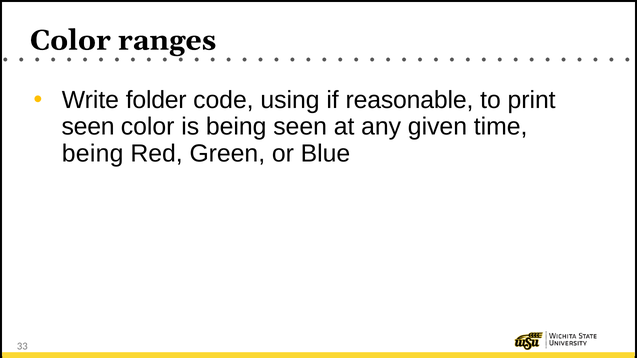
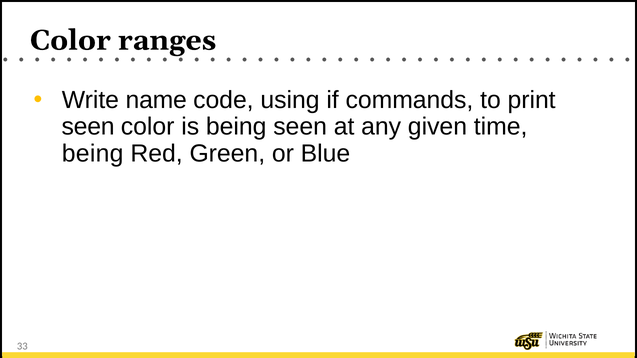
folder: folder -> name (156, 100)
reasonable: reasonable -> commands (409, 100)
